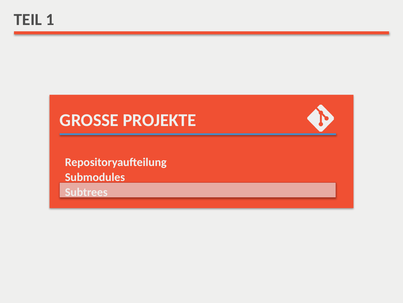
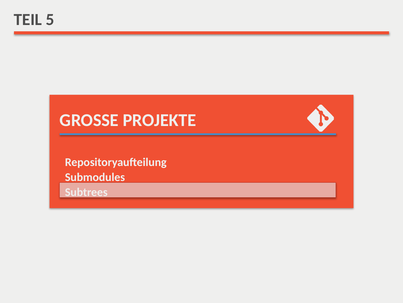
1: 1 -> 5 (50, 19)
